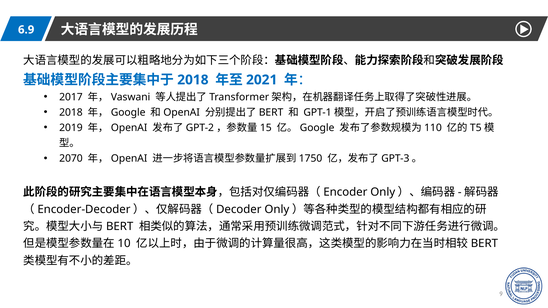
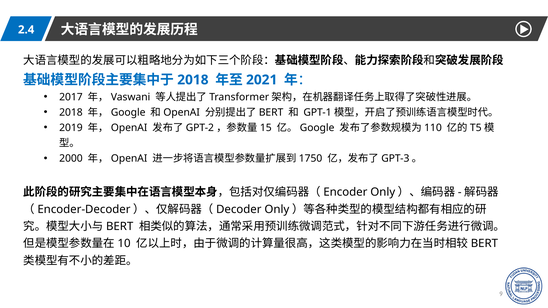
6.9: 6.9 -> 2.4 (26, 30)
2070: 2070 -> 2000 (71, 159)
